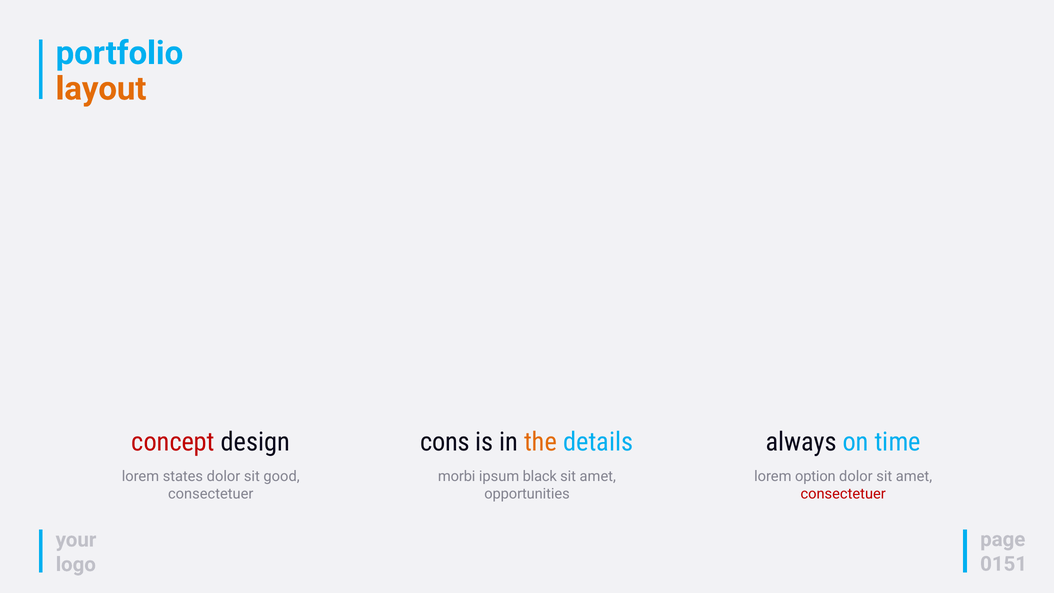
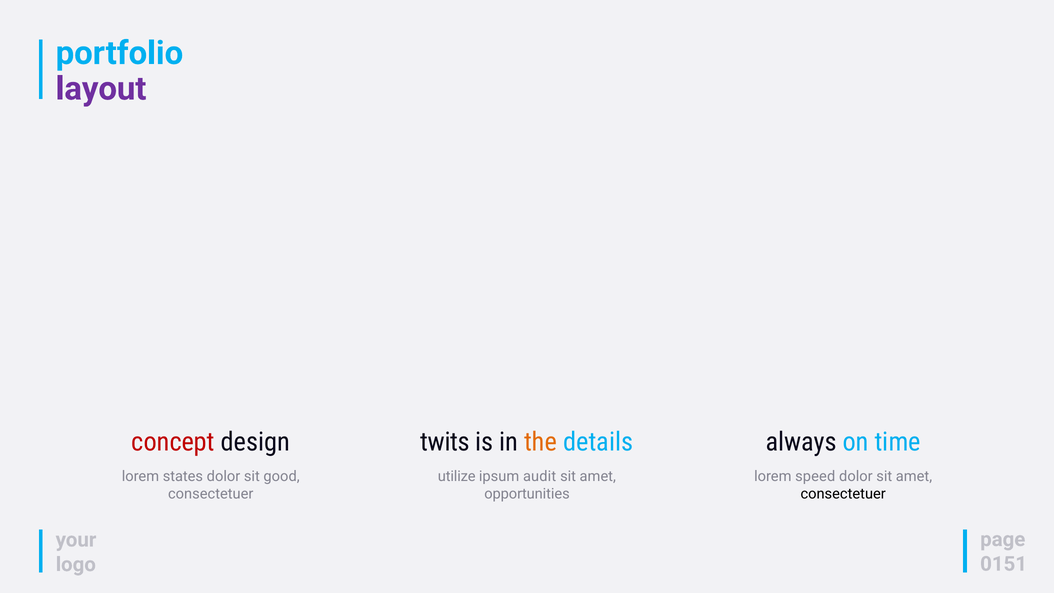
layout colour: orange -> purple (101, 89)
cons: cons -> twits (445, 442)
morbi: morbi -> utilize (457, 476)
black: black -> audit (540, 476)
option: option -> speed (815, 476)
consectetuer colour: red -> black (843, 494)
